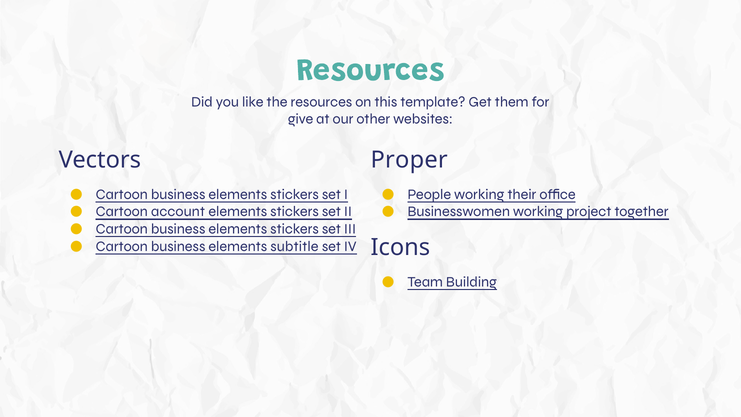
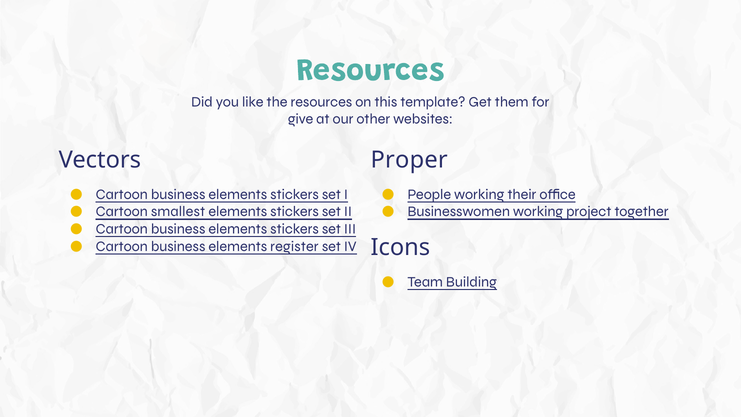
account: account -> smallest (178, 212)
subtitle: subtitle -> register (294, 246)
